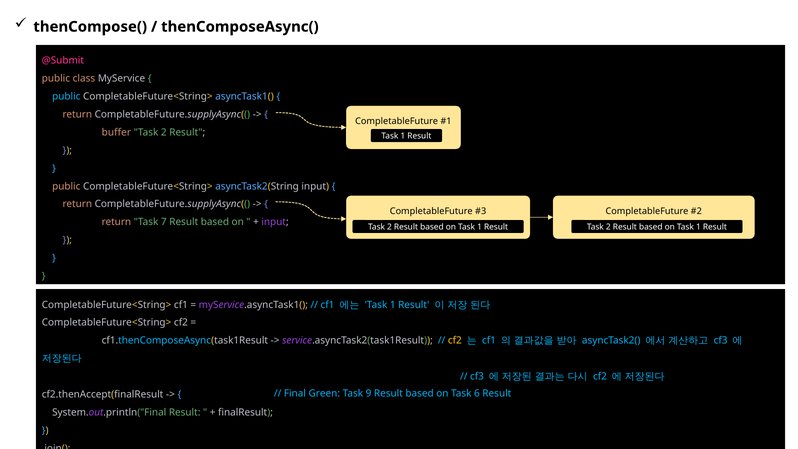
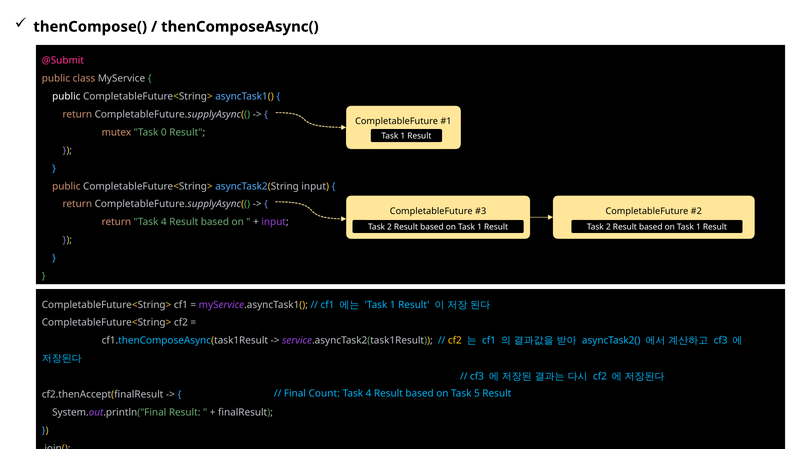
public colour: light blue -> white (66, 96)
buffer: buffer -> mutex (116, 132)
2: 2 -> 0 (164, 132)
return Task 7: 7 -> 4 (164, 222)
Green: Green -> Count (324, 393)
9: 9 -> 4 (369, 393)
6: 6 -> 5 (477, 393)
